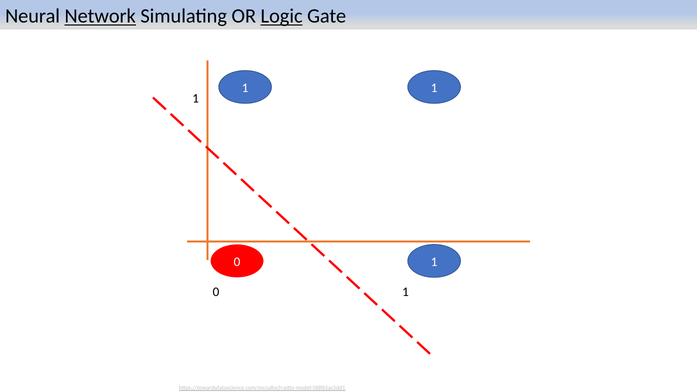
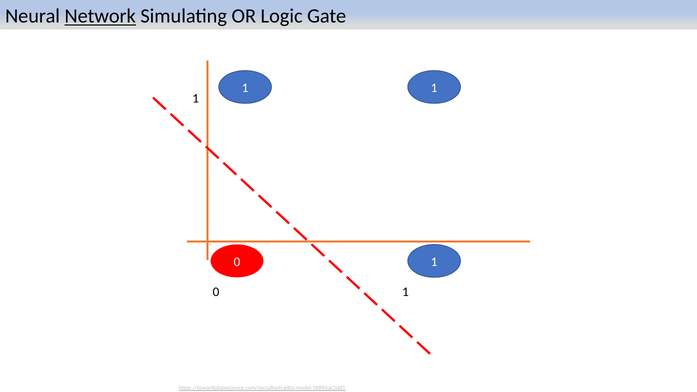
Logic underline: present -> none (282, 16)
